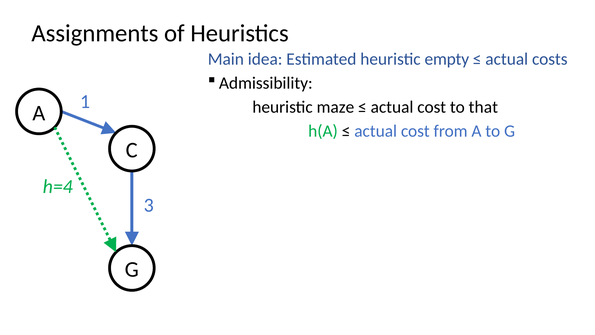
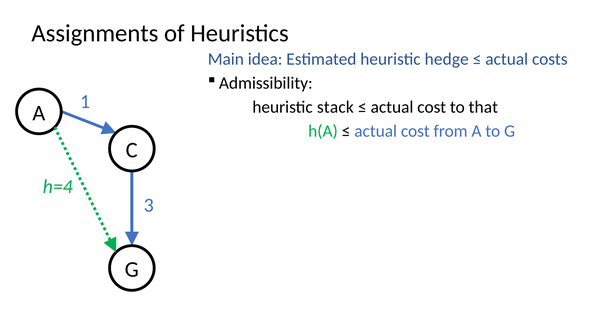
empty: empty -> hedge (447, 59)
maze: maze -> stack (335, 107)
